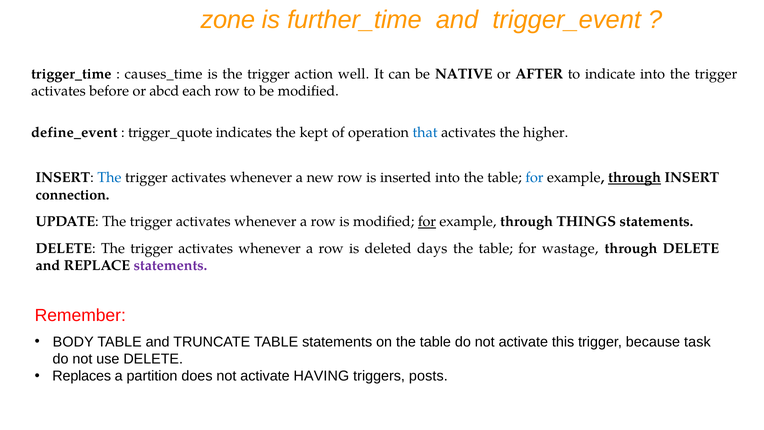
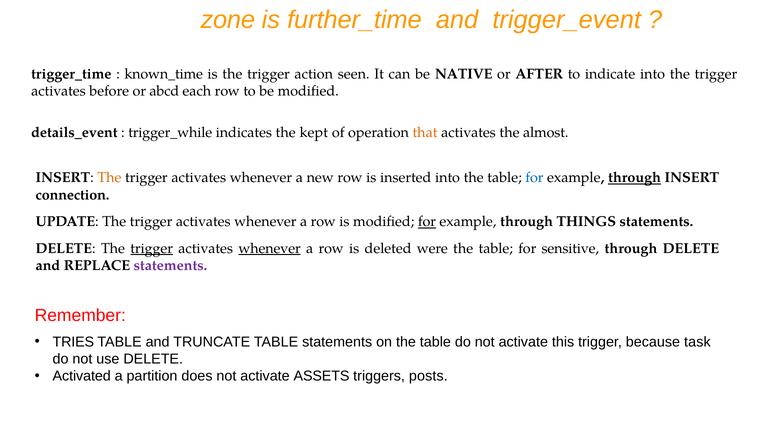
causes_time: causes_time -> known_time (164, 74)
well: well -> seen (354, 74)
define_event: define_event -> details_event (74, 133)
trigger_quote: trigger_quote -> trigger_while (170, 133)
that colour: blue -> orange (425, 133)
higher: higher -> almost (546, 133)
The colour: blue -> orange (109, 178)
trigger underline: none -> present (152, 248)
whenever underline: none -> present (270, 248)
days: days -> were (432, 248)
wastage: wastage -> sensitive (570, 248)
BODY: BODY -> TRIES (73, 342)
Replaces: Replaces -> Activated (82, 376)
HAVING: HAVING -> ASSETS (322, 376)
